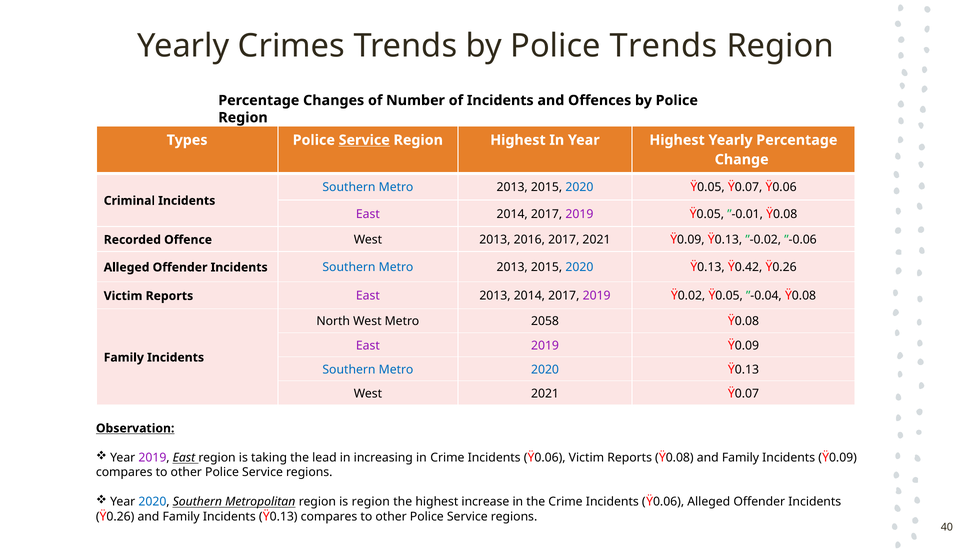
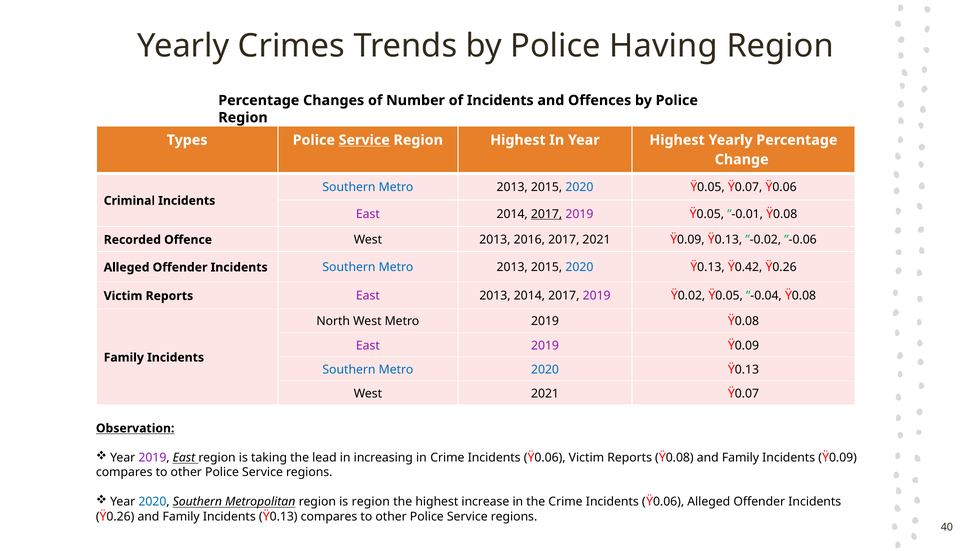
Police Trends: Trends -> Having (664, 46)
2017 underline: none -> present (547, 214)
Metro 2058: 2058 -> 2019 (545, 321)
